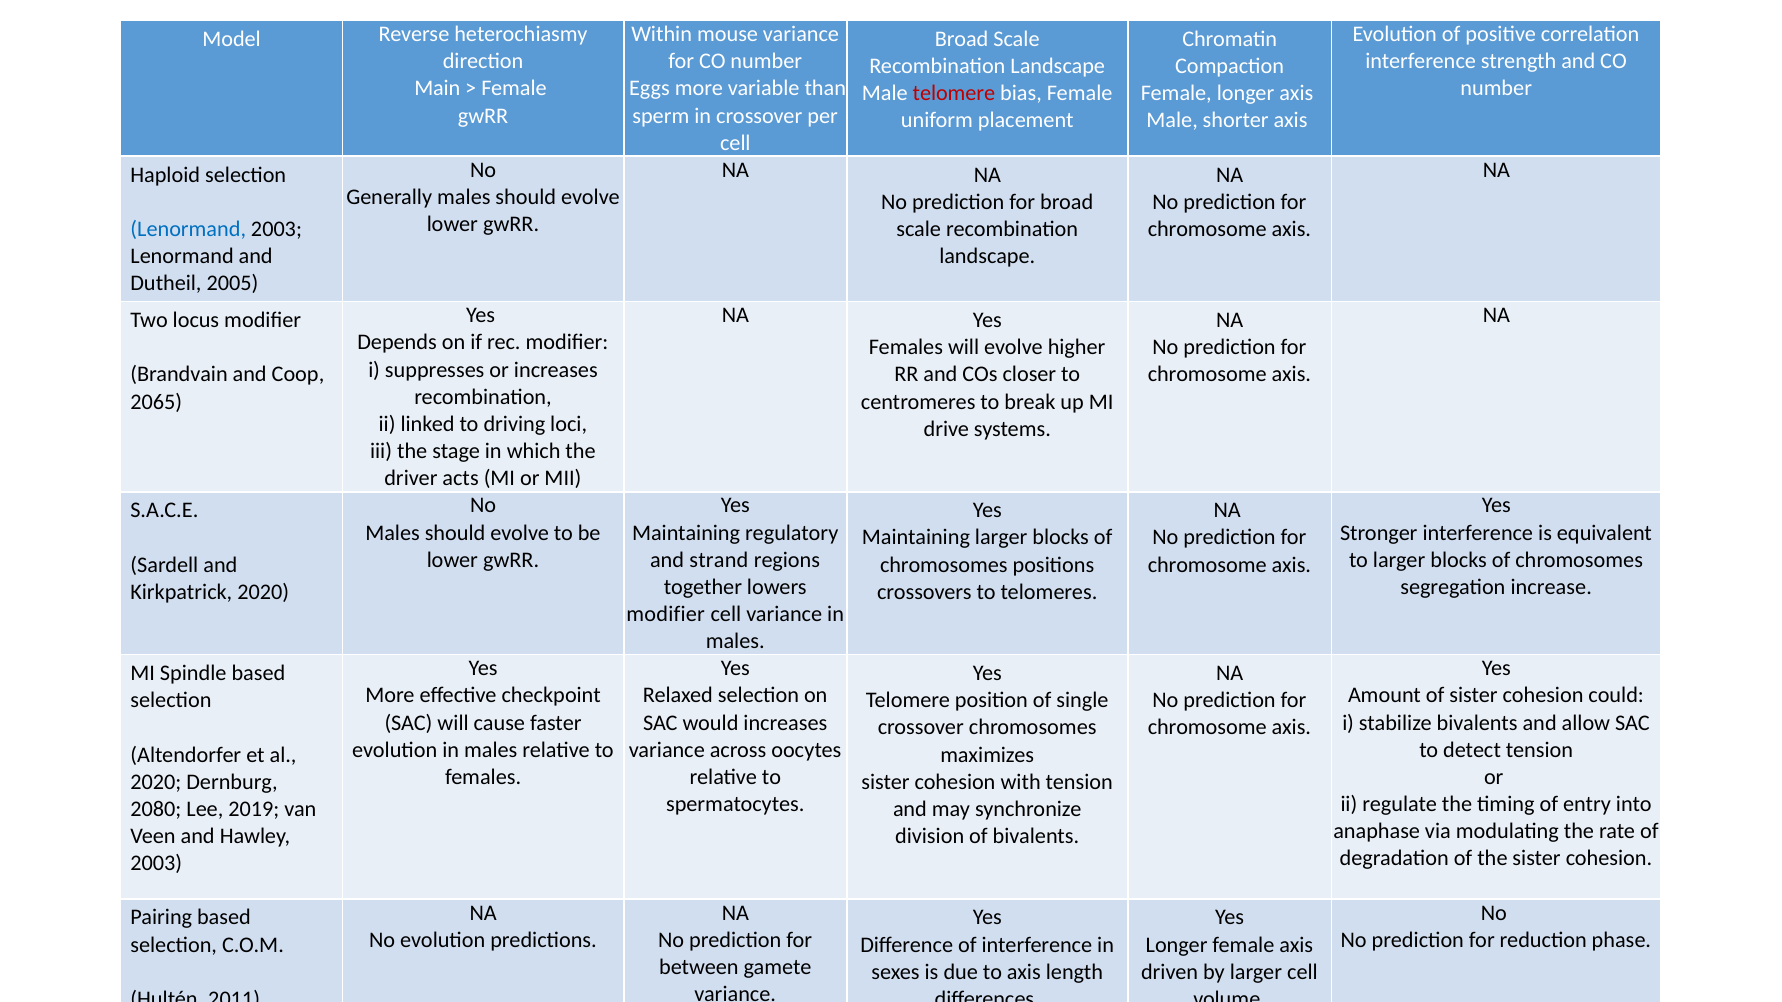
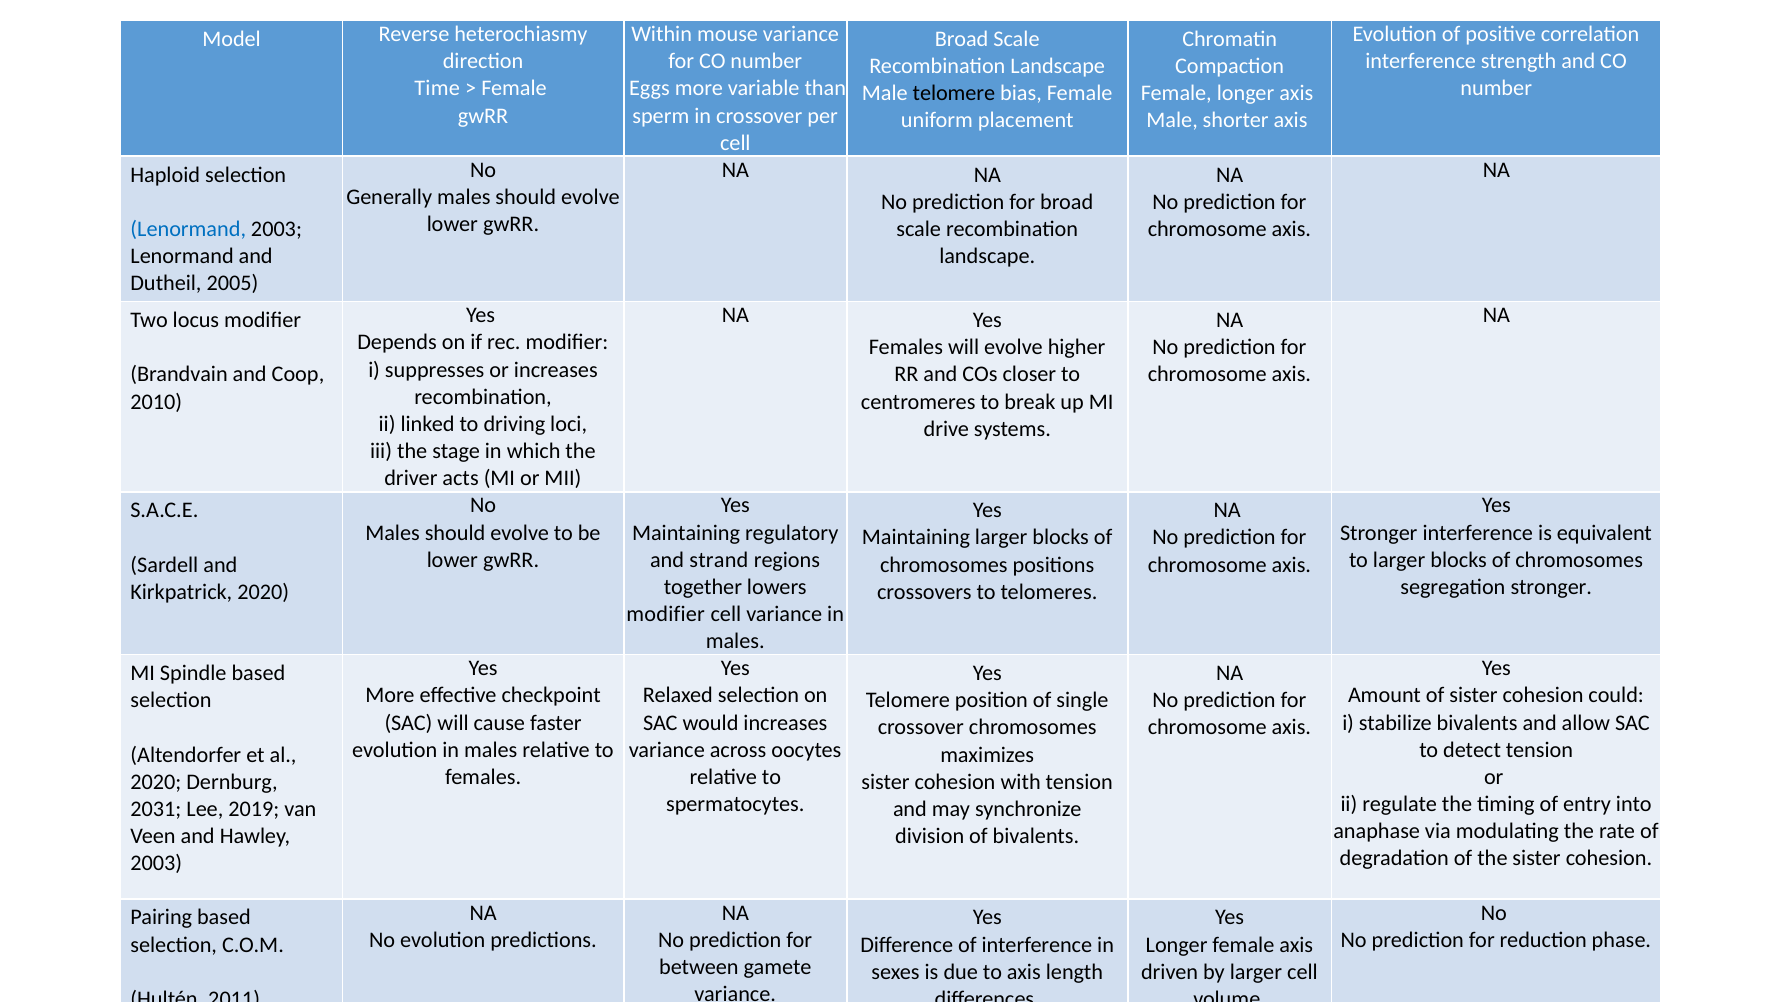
Main: Main -> Time (437, 89)
telomere colour: red -> black (954, 93)
2065: 2065 -> 2010 (156, 402)
segregation increase: increase -> stronger (1551, 587)
2080: 2080 -> 2031 (156, 809)
